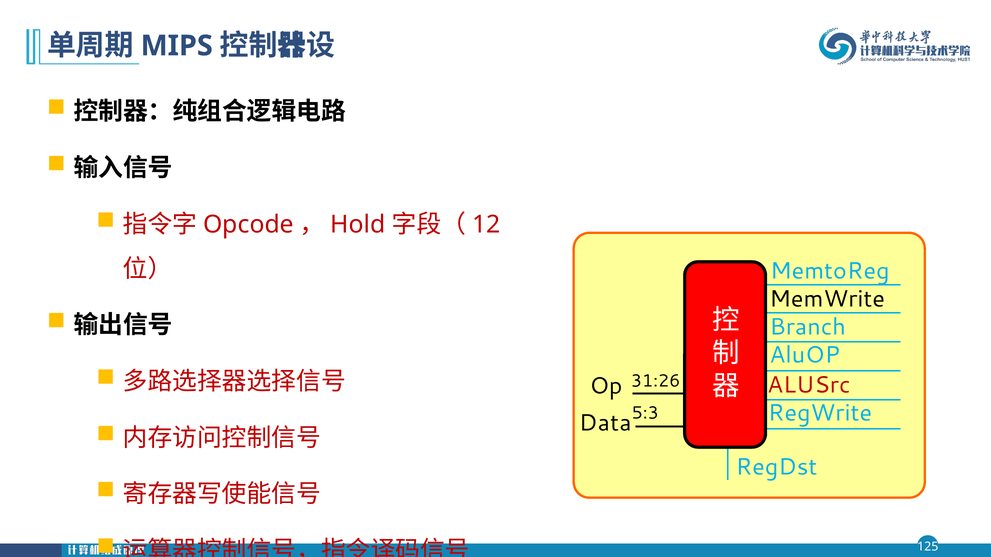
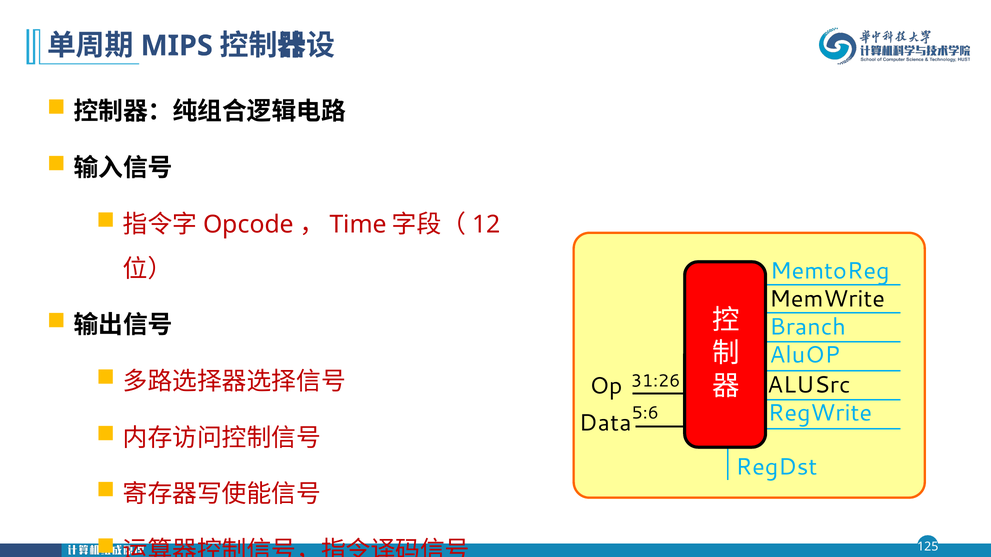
Hold: Hold -> Time (358, 225)
ALUSrc colour: red -> black (809, 385)
5:3: 5:3 -> 5:6 (645, 413)
